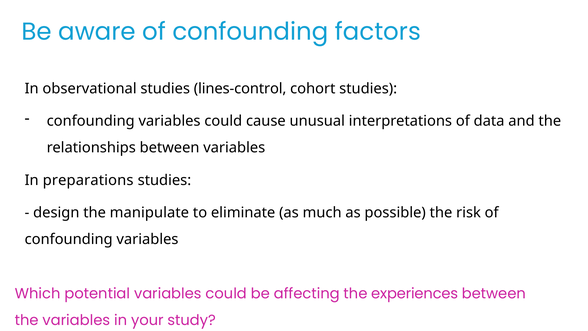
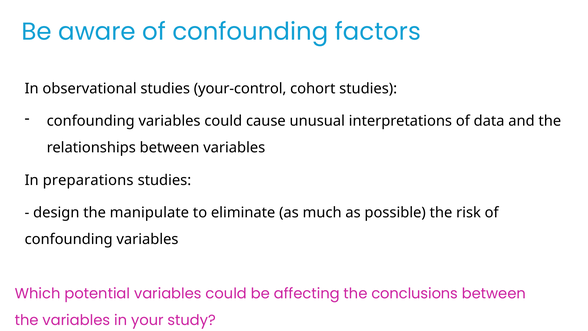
lines-control: lines-control -> your-control (240, 88)
experiences: experiences -> conclusions (415, 293)
